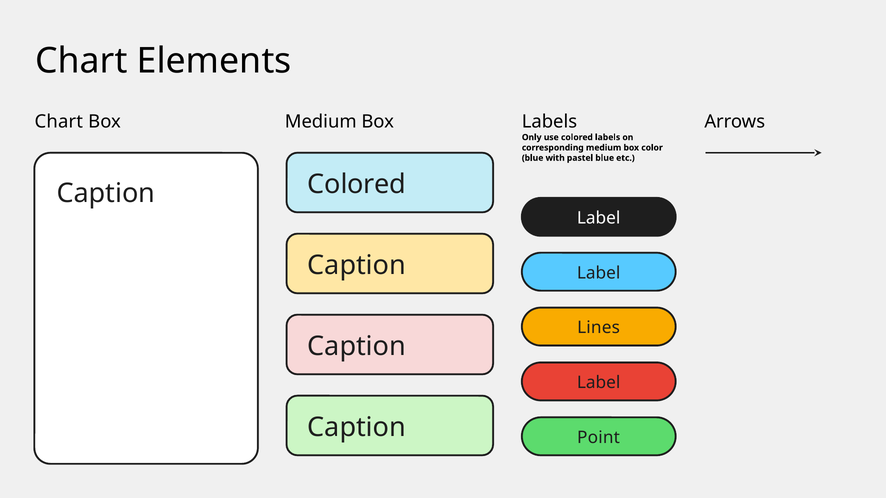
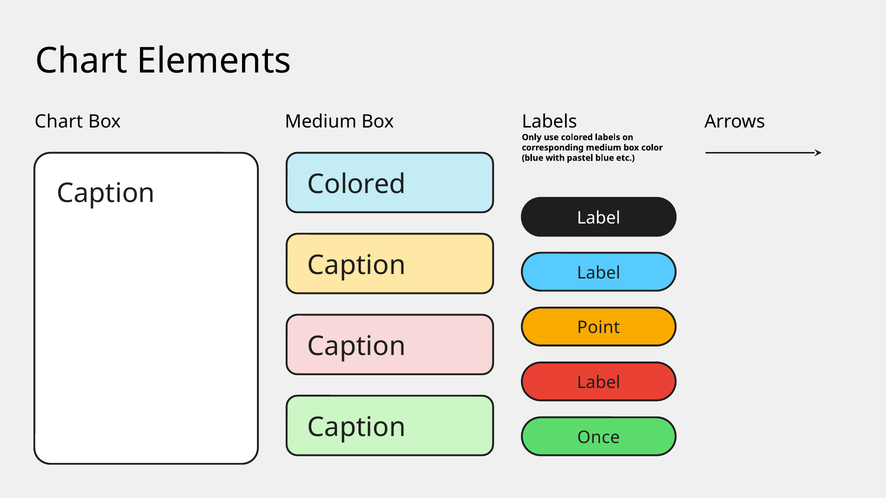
Lines: Lines -> Point (599, 328)
Point: Point -> Once (599, 438)
